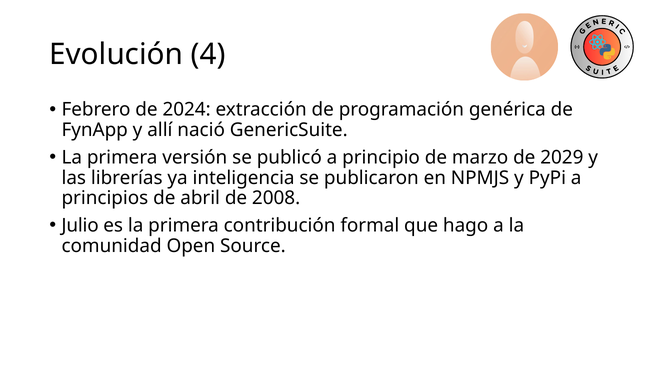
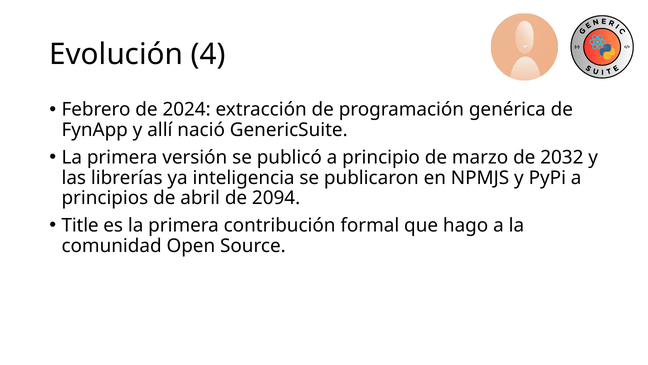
2029: 2029 -> 2032 (562, 157)
2008: 2008 -> 2094 (276, 198)
Julio: Julio -> Title (80, 225)
